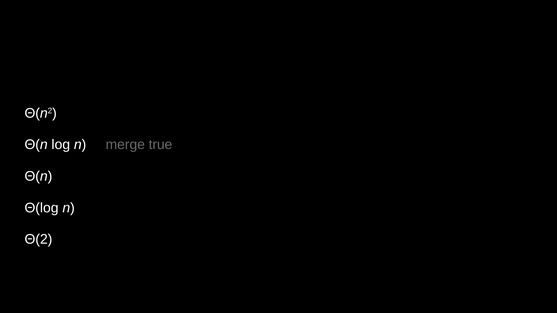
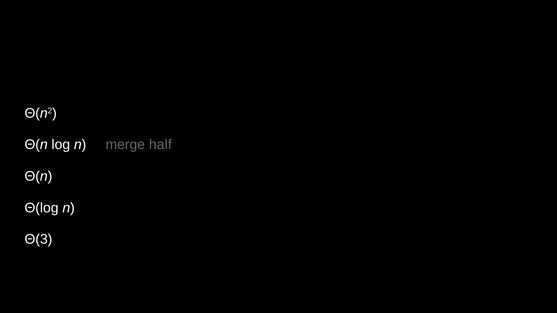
true: true -> half (160, 145)
Θ(2: Θ(2 -> Θ(3 (38, 240)
